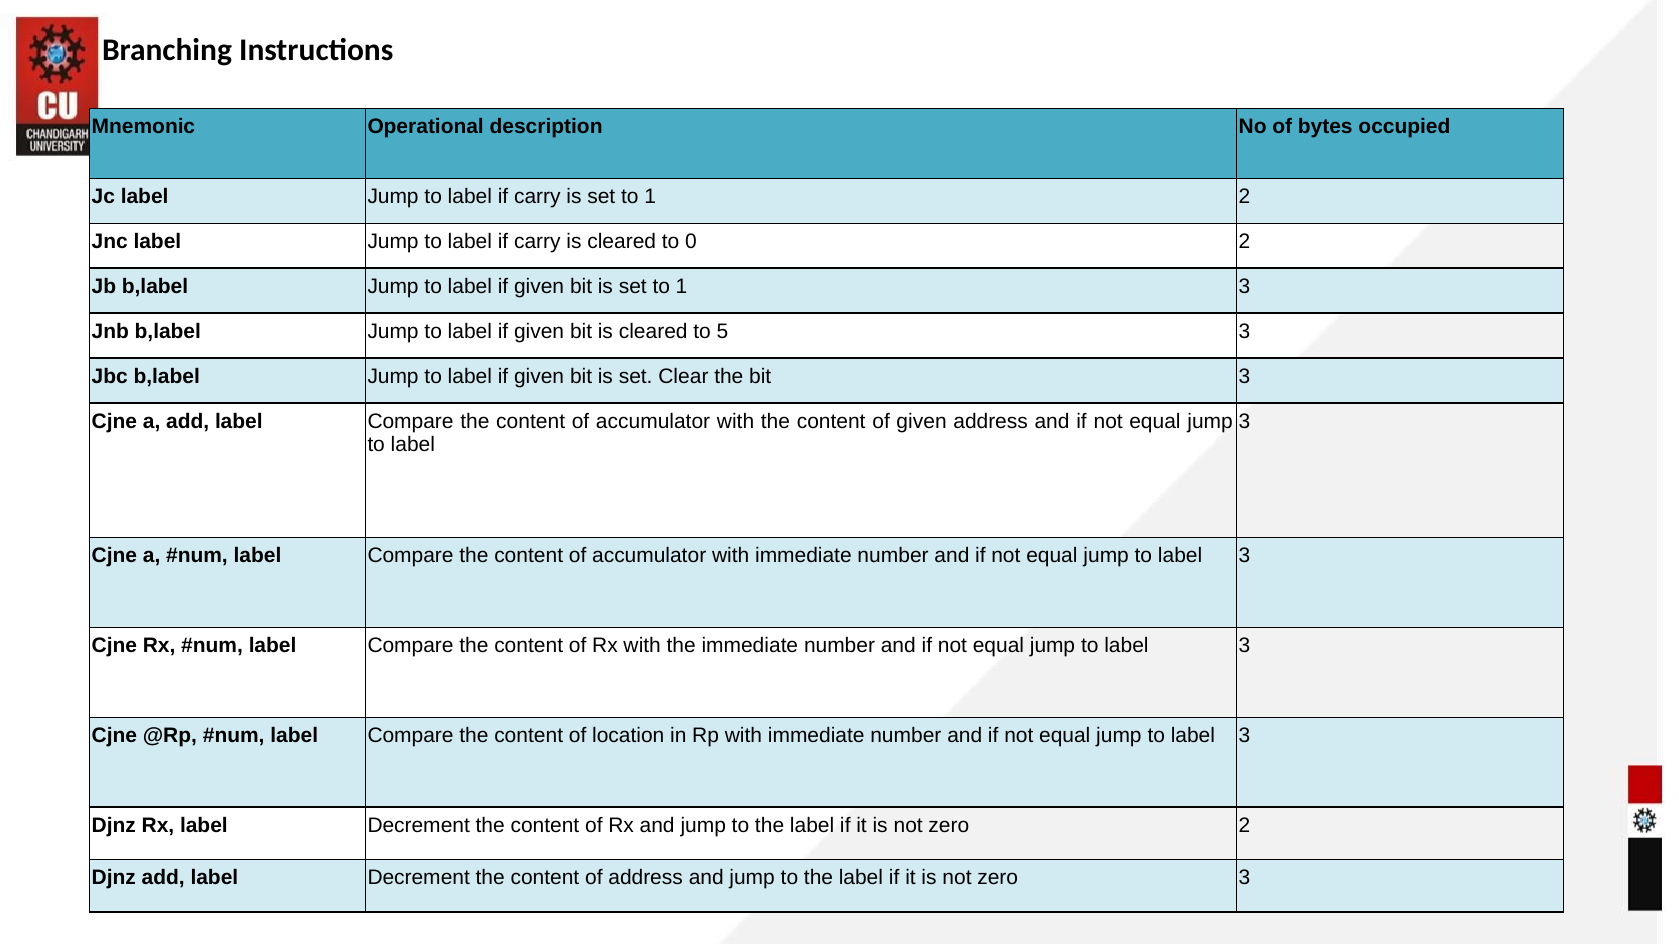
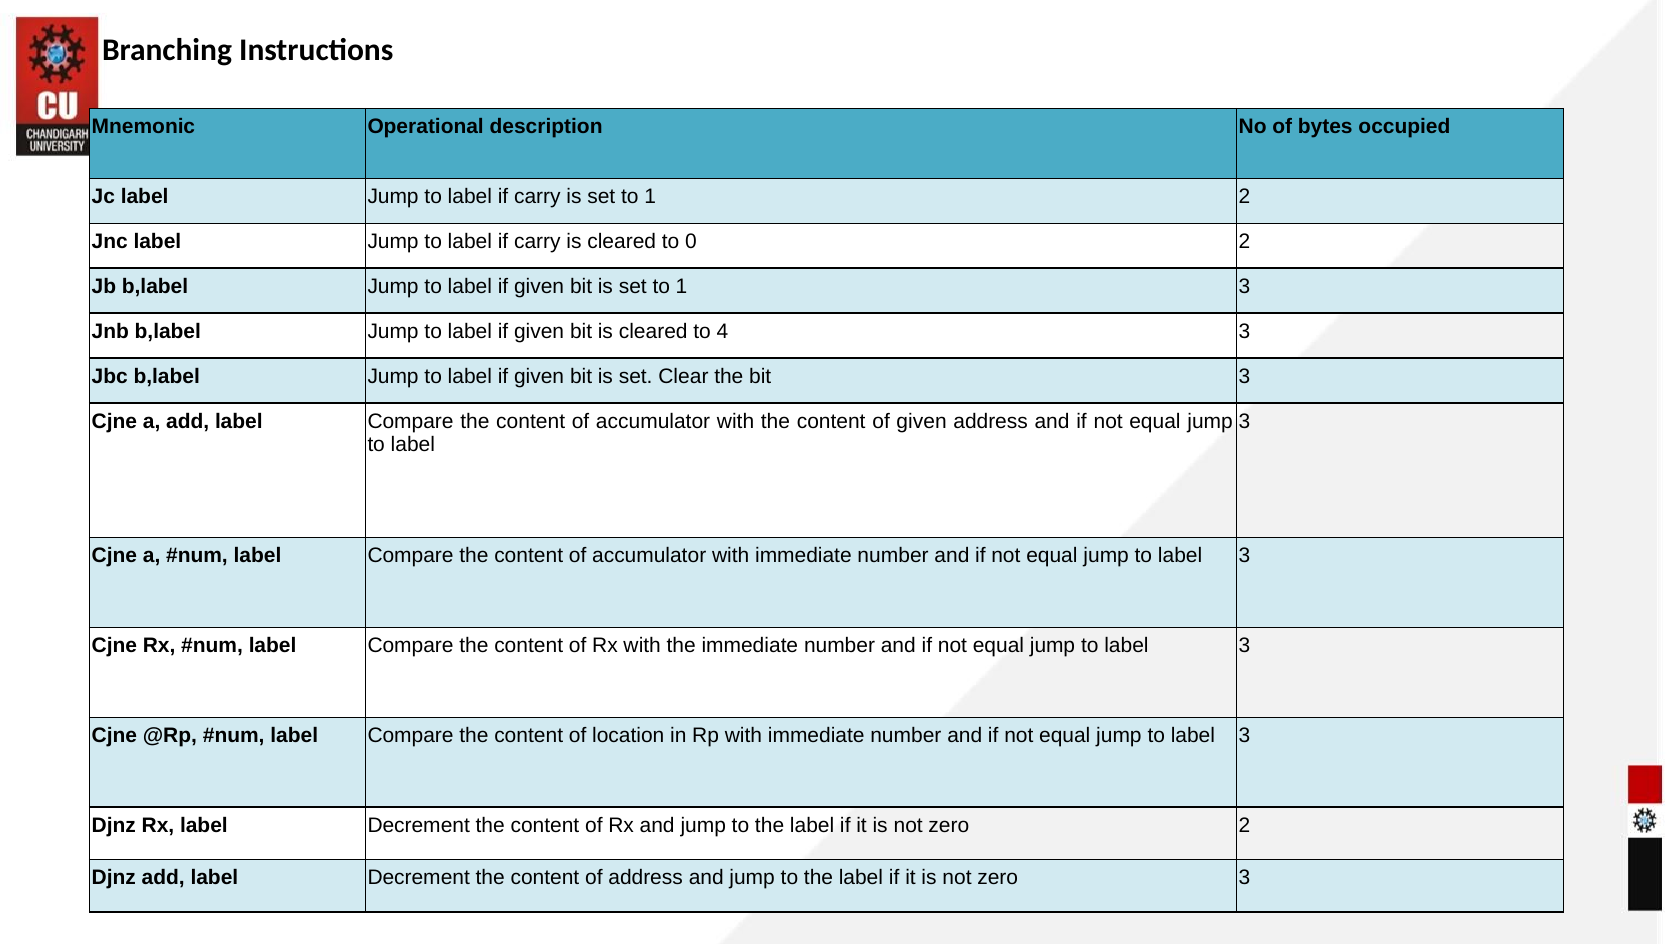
5: 5 -> 4 (722, 332)
